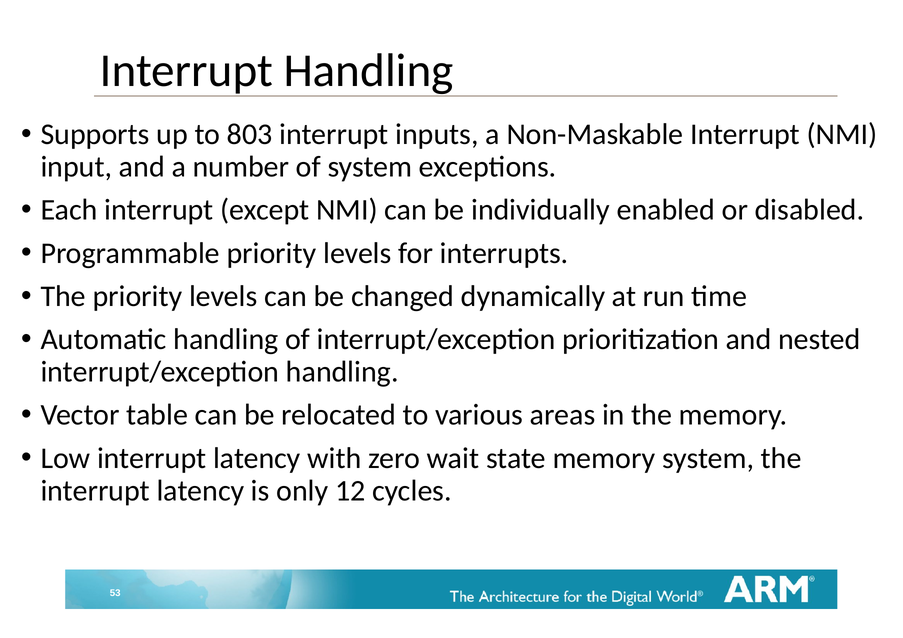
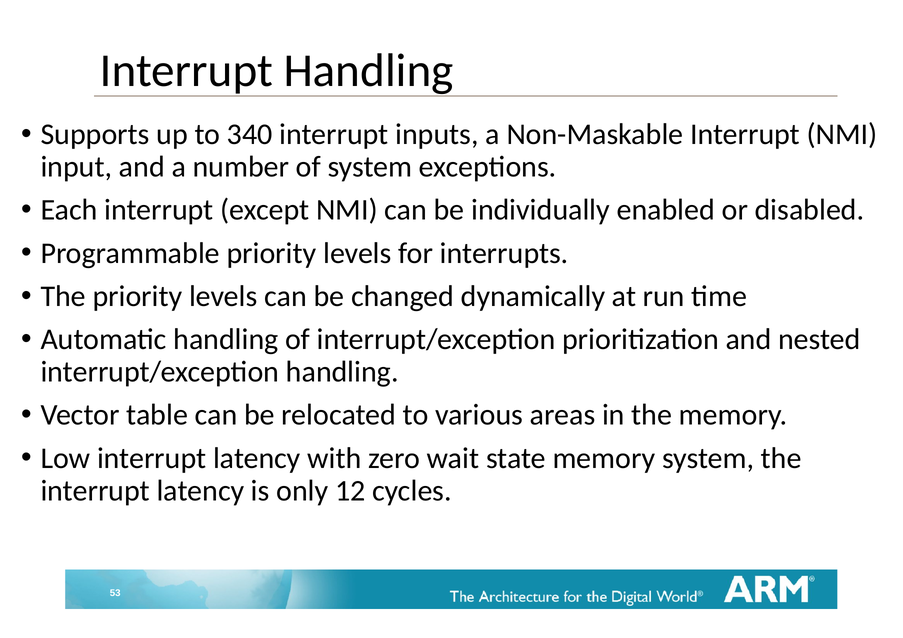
803: 803 -> 340 (250, 134)
